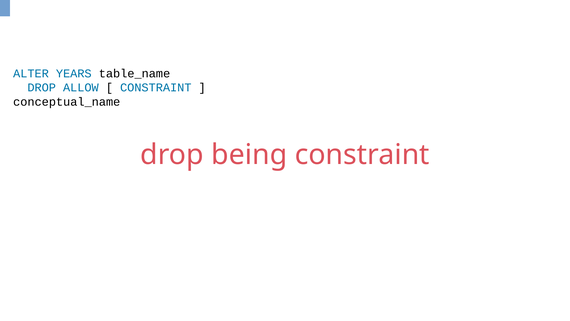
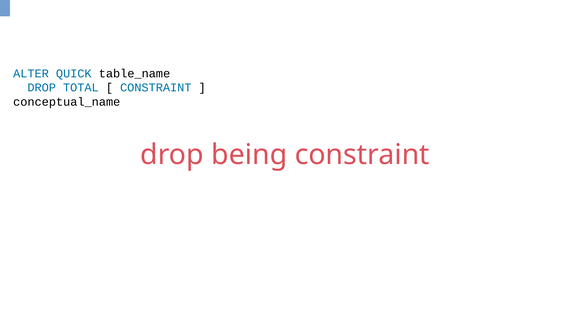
YEARS: YEARS -> QUICK (74, 73)
ALLOW: ALLOW -> TOTAL (81, 88)
